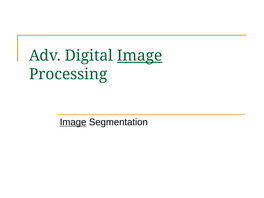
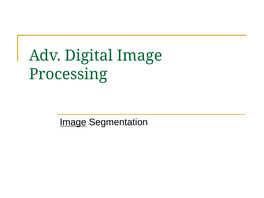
Image underline: present -> none (140, 56)
